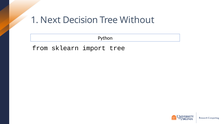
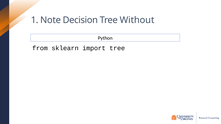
Next: Next -> Note (51, 20)
